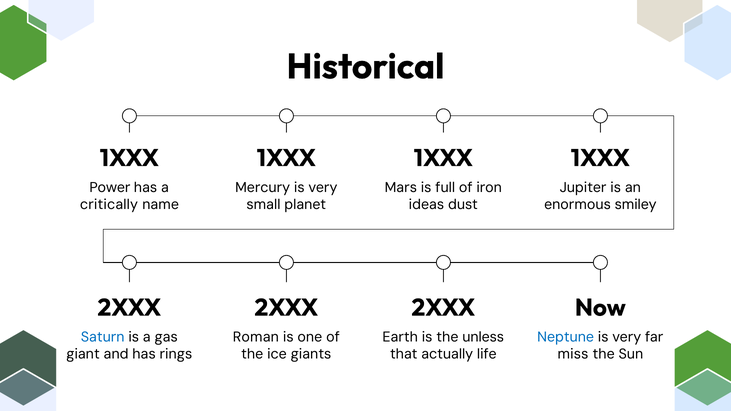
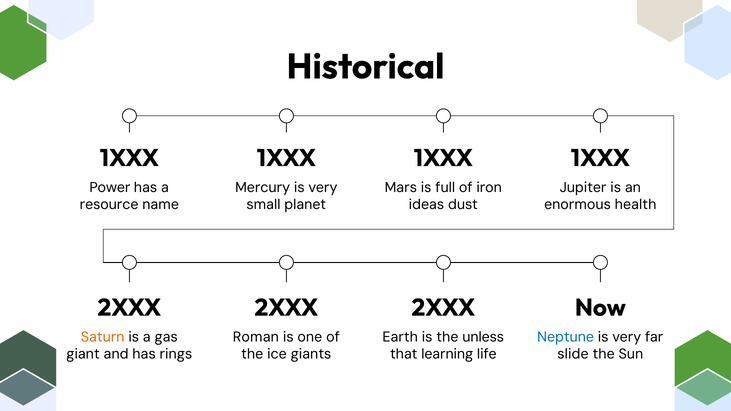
critically: critically -> resource (109, 205)
smiley: smiley -> health (636, 205)
Saturn colour: blue -> orange (103, 337)
actually: actually -> learning (447, 354)
miss: miss -> slide (573, 354)
